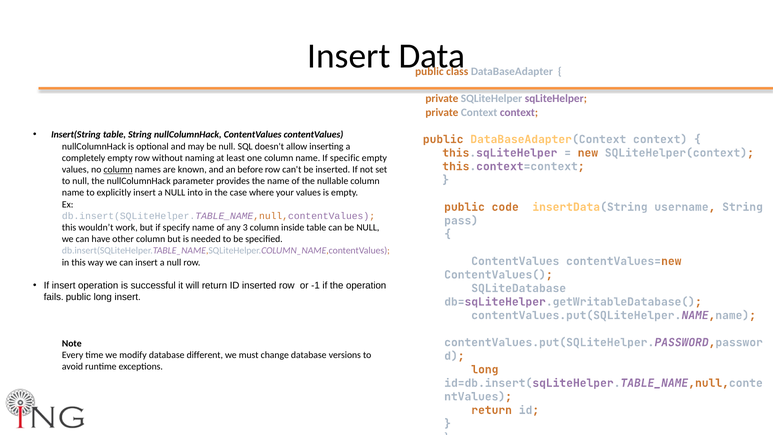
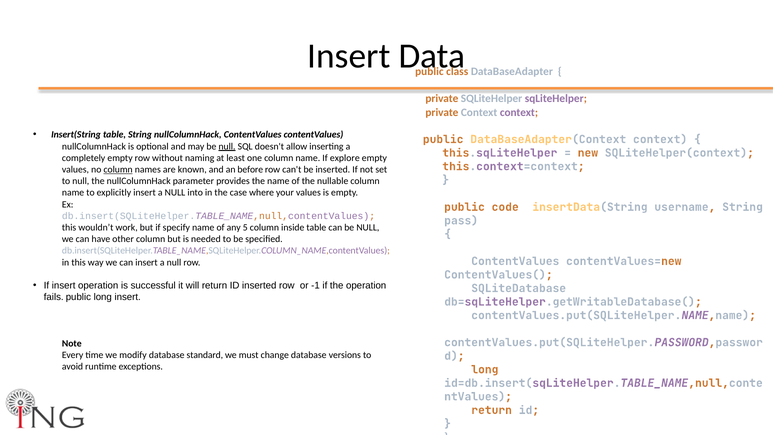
null underline: none -> present (227, 146)
specific: specific -> explore (345, 158)
3: 3 -> 5 (245, 227)
different: different -> standard (205, 355)
